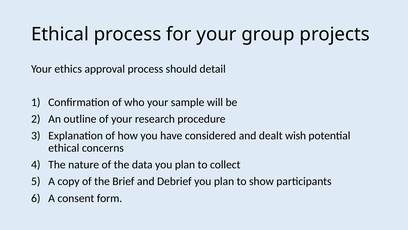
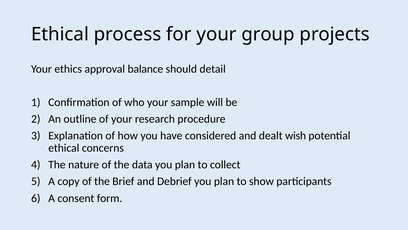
approval process: process -> balance (145, 69)
